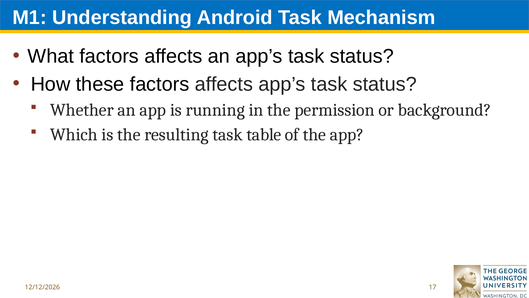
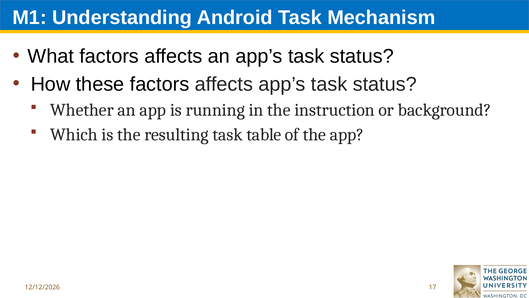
permission: permission -> instruction (335, 110)
